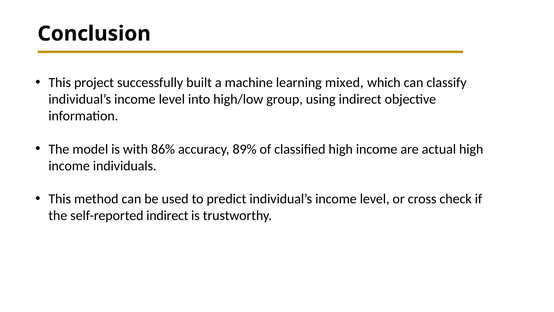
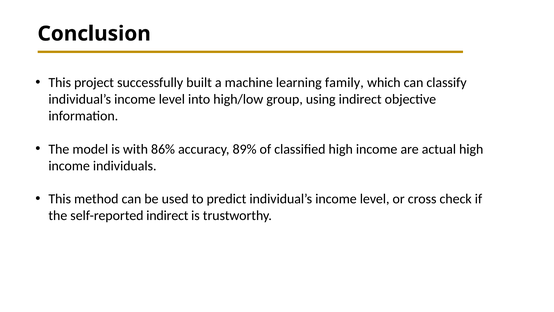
mixed: mixed -> family (344, 83)
